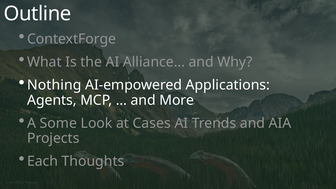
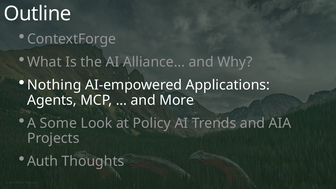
Cases: Cases -> Policy (152, 123)
Each: Each -> Auth (43, 161)
